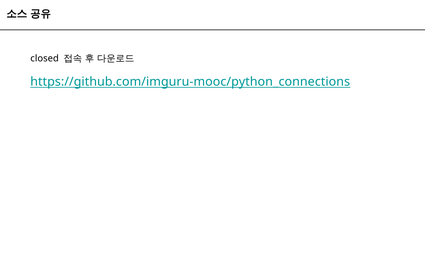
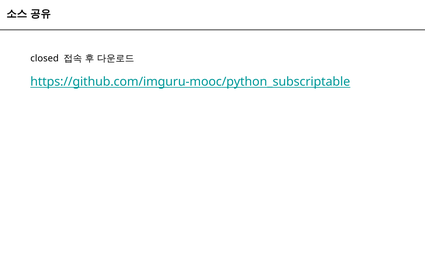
https://github.com/imguru-mooc/python_connections: https://github.com/imguru-mooc/python_connections -> https://github.com/imguru-mooc/python_subscriptable (190, 82)
